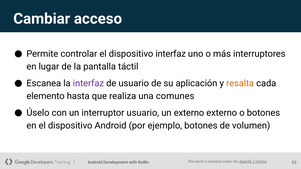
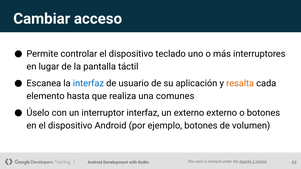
dispositivo interfaz: interfaz -> teclado (171, 54)
interfaz colour: purple -> blue (88, 84)
interruptor usuario: usuario -> interfaz (143, 113)
